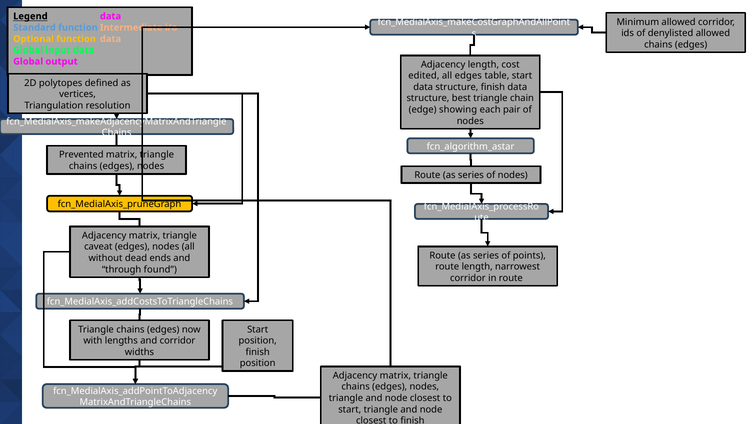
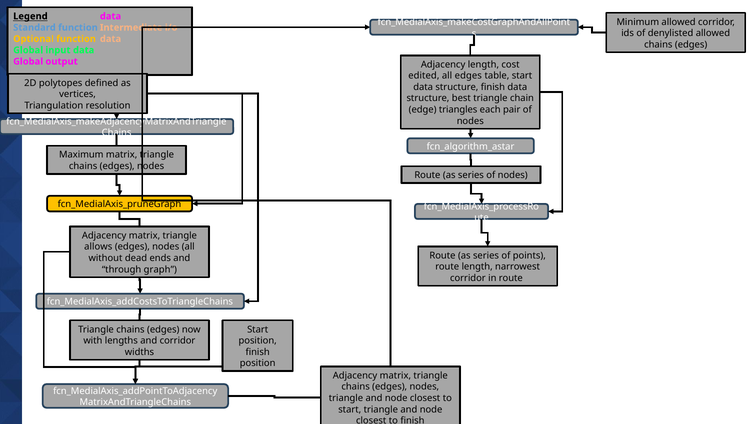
showing: showing -> triangles (458, 110)
Prevented: Prevented -> Maximum (81, 155)
caveat: caveat -> allows (98, 247)
found: found -> graph (160, 269)
